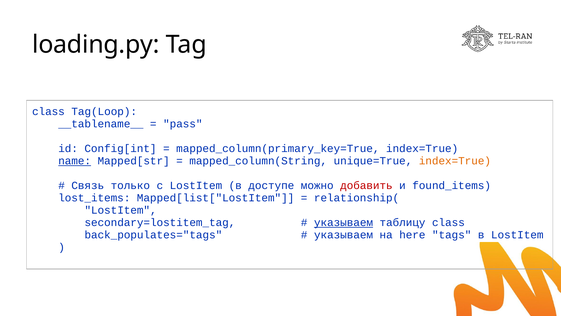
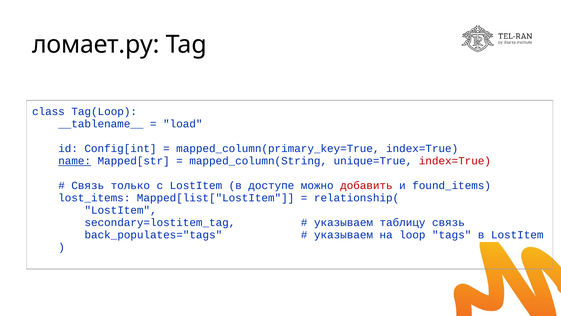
loading.py: loading.py -> ломает.py (96, 44)
pass: pass -> load (183, 124)
index=True colour: orange -> red (455, 161)
указываем underline: present -> none (344, 222)
таблицу class: class -> связь (448, 222)
here: here -> loop (412, 235)
